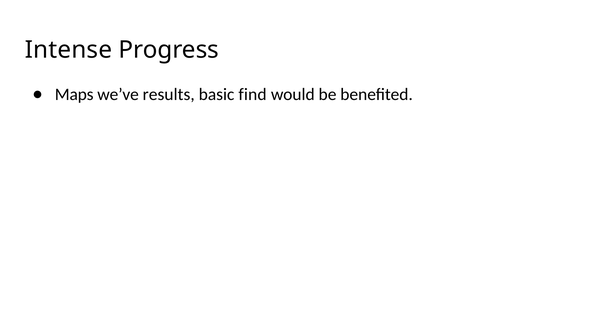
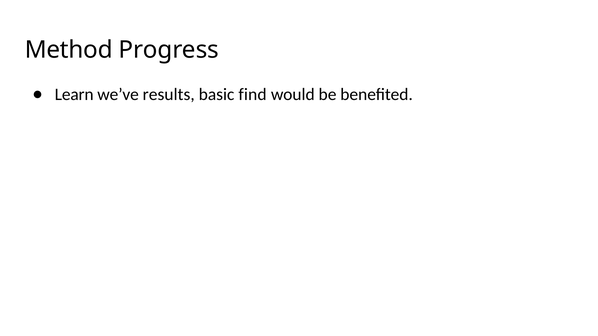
Intense: Intense -> Method (69, 50)
Maps: Maps -> Learn (74, 95)
